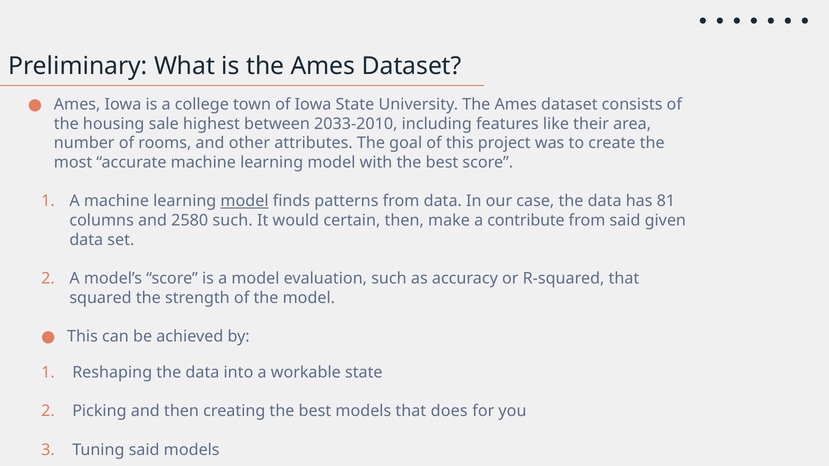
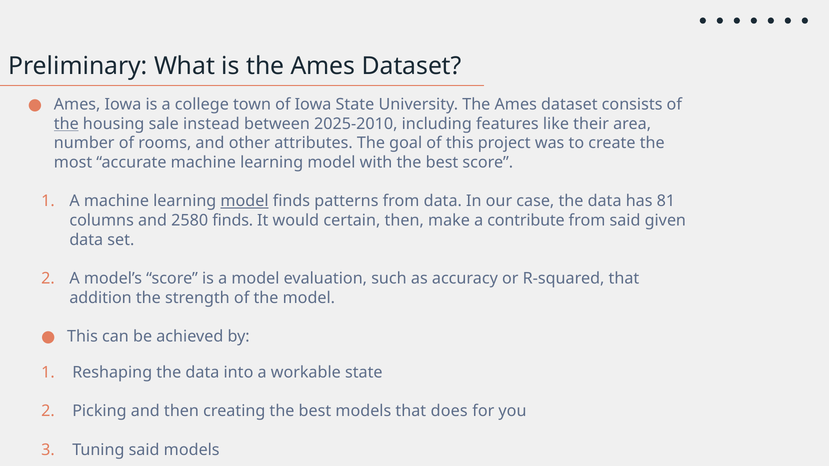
the underline: none -> present (66, 124)
highest: highest -> instead (211, 124)
2033-2010: 2033-2010 -> 2025-2010 (356, 124)
2580 such: such -> finds (233, 221)
squared: squared -> addition (101, 298)
